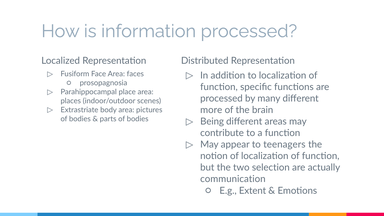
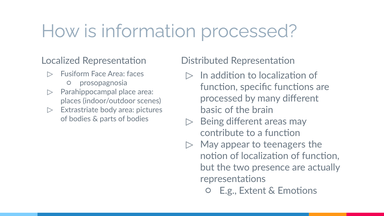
more: more -> basic (211, 110)
selection: selection -> presence (271, 168)
communication: communication -> representations (233, 179)
